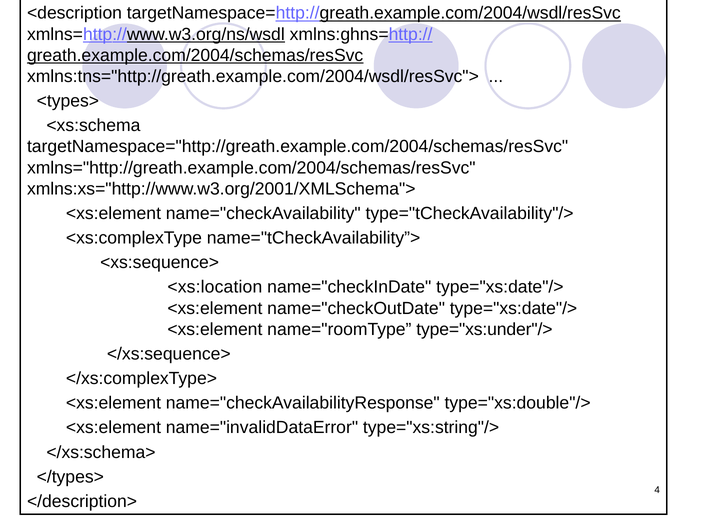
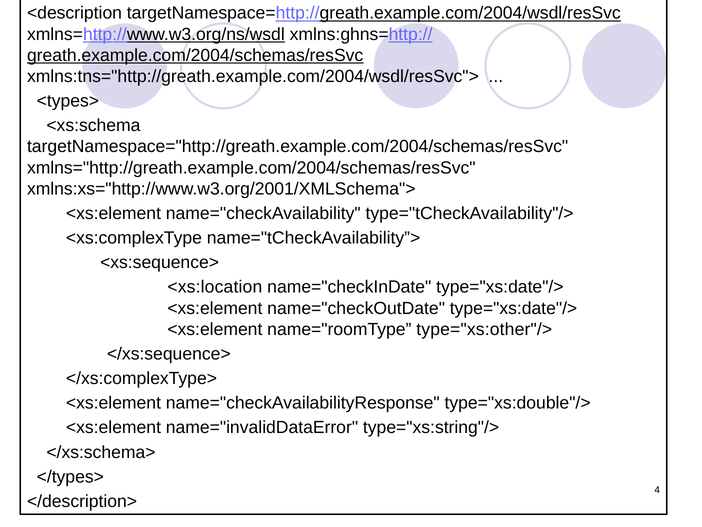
type="xs:under"/>: type="xs:under"/> -> type="xs:other"/> (484, 329)
